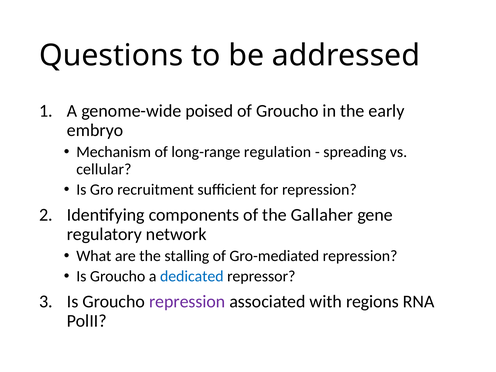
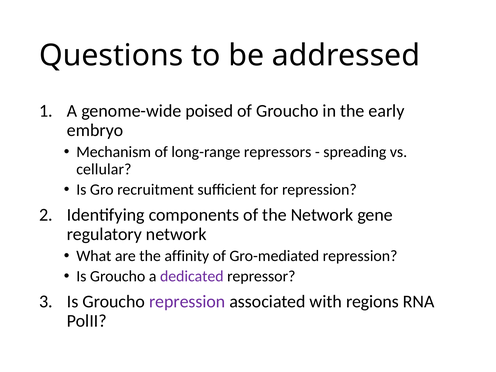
regulation: regulation -> repressors (278, 152)
the Gallaher: Gallaher -> Network (322, 215)
stalling: stalling -> affinity (187, 256)
dedicated colour: blue -> purple (192, 276)
